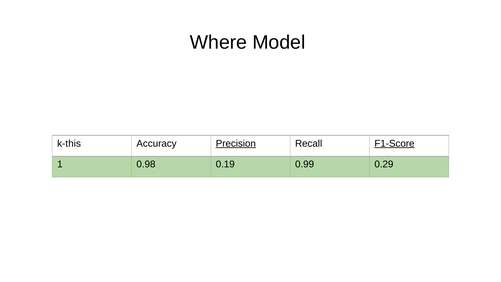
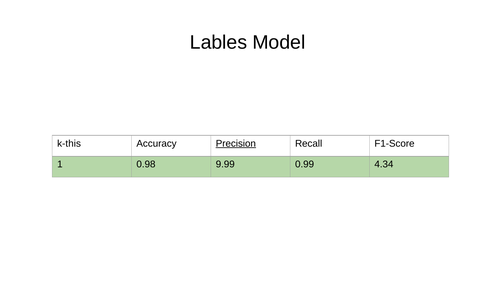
Where: Where -> Lables (219, 42)
F1-Score underline: present -> none (394, 143)
0.19: 0.19 -> 9.99 (225, 164)
0.29: 0.29 -> 4.34 (384, 164)
